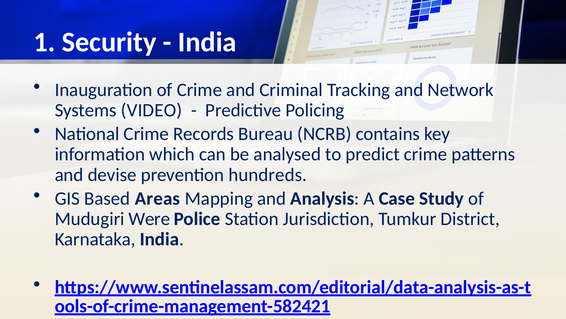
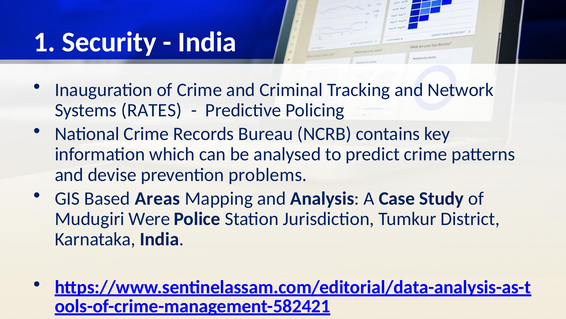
VIDEO: VIDEO -> RATES (152, 110)
hundreds: hundreds -> problems (268, 174)
